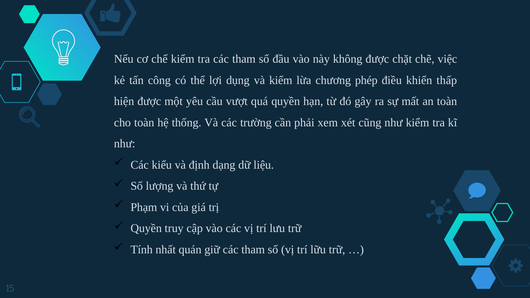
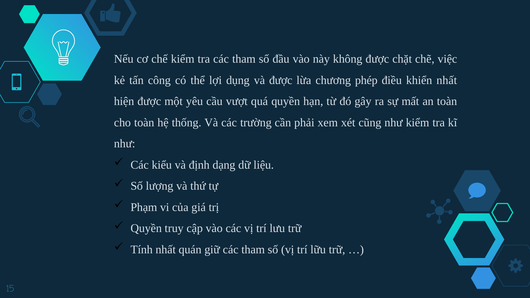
và kiểm: kiểm -> được (281, 80)
khiển thấp: thấp -> nhất (447, 80)
